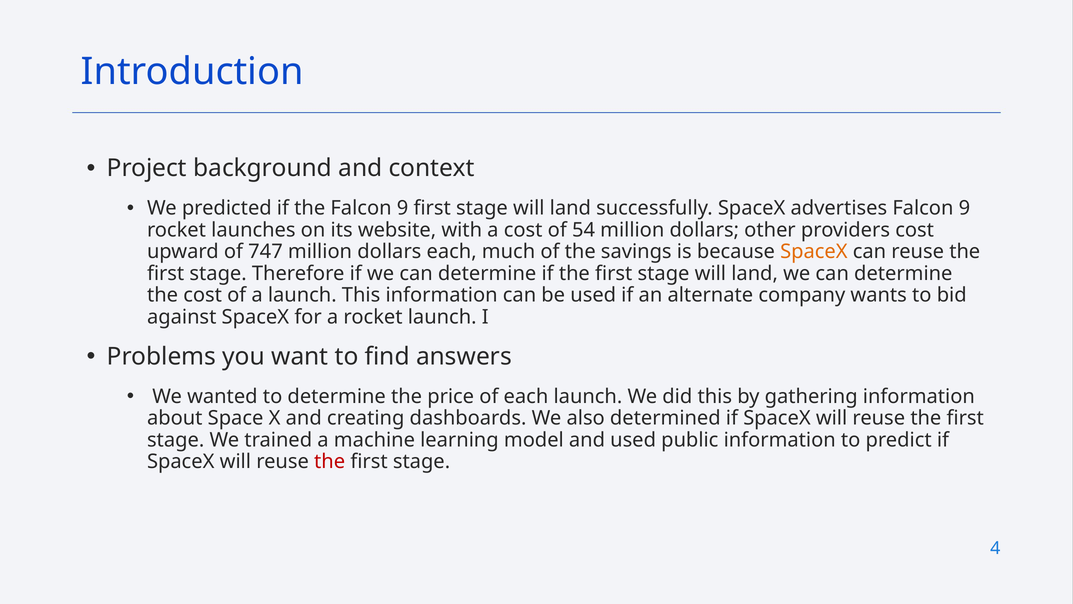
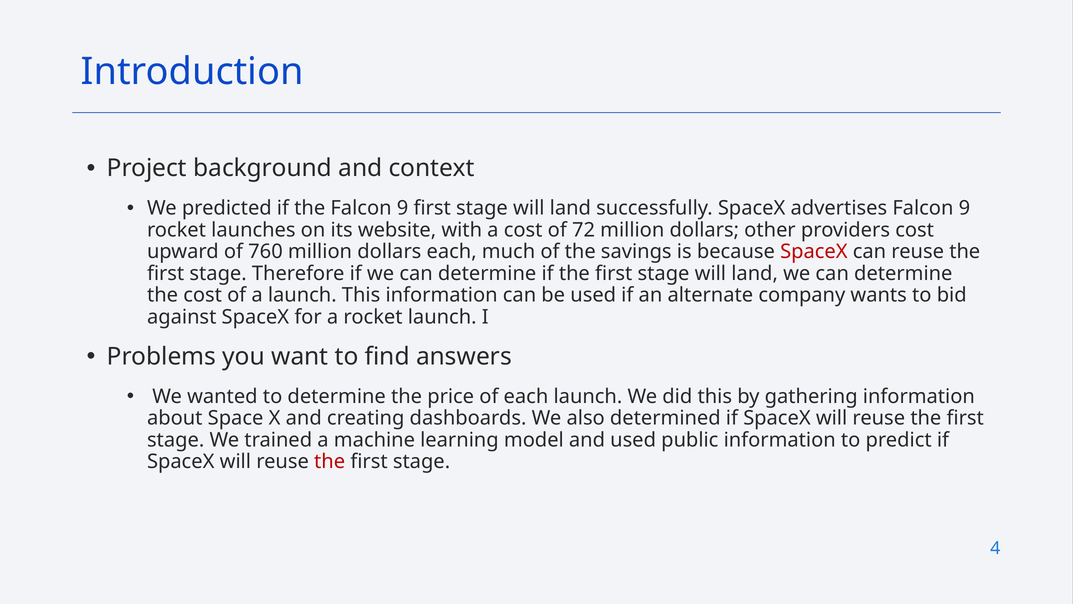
54: 54 -> 72 (584, 230)
747: 747 -> 760 (265, 251)
SpaceX colour: orange -> red (814, 251)
